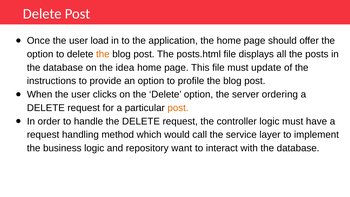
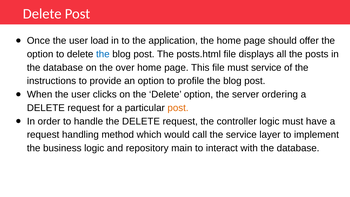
the colour: orange -> blue (103, 54)
idea: idea -> over (125, 68)
must update: update -> service (266, 68)
want: want -> main (182, 148)
